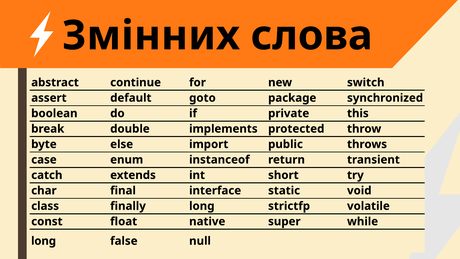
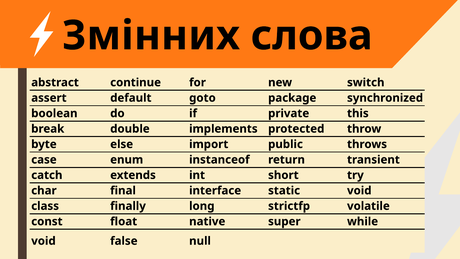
long: long -> void (43, 241)
